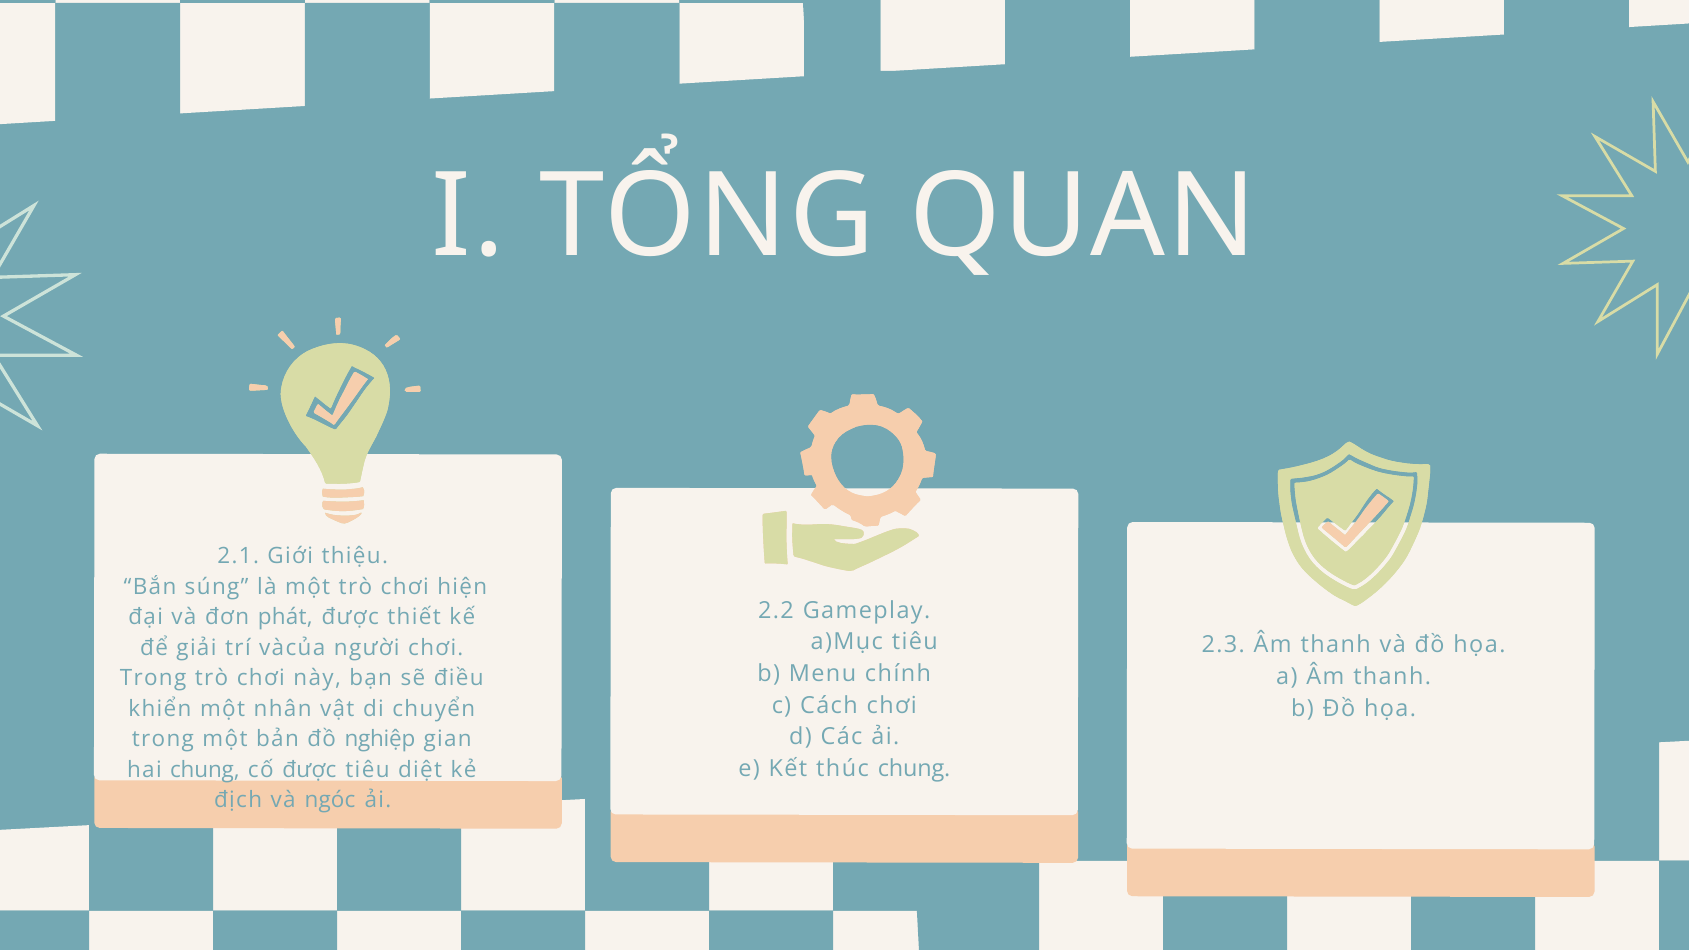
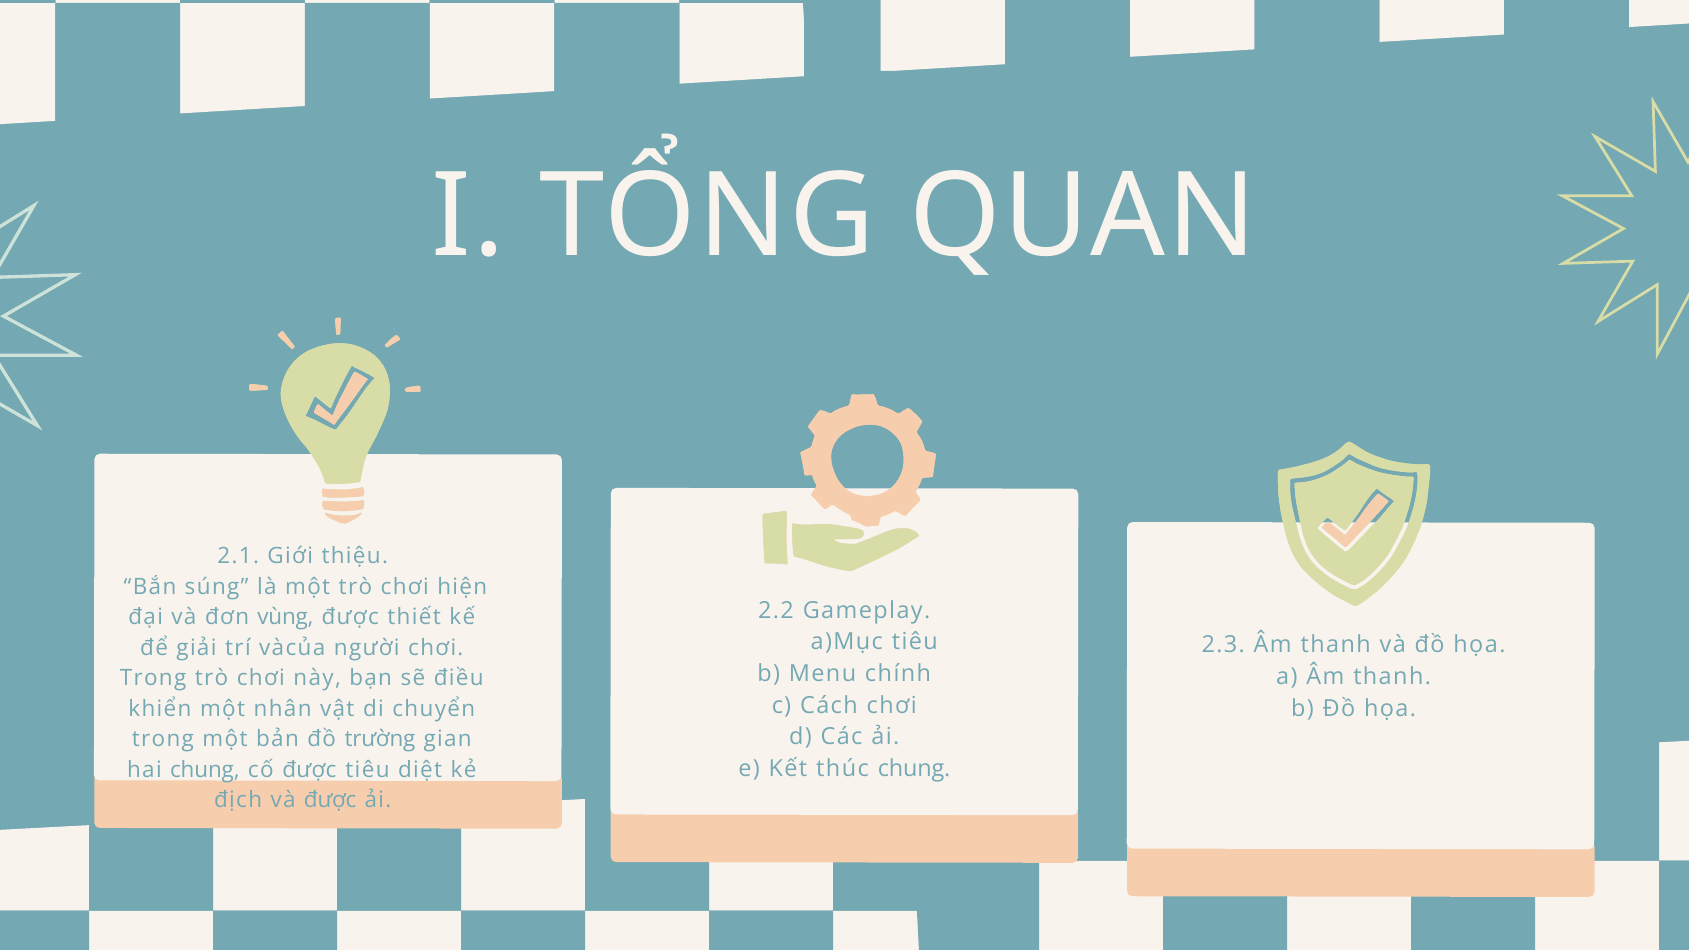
phát: phát -> vùng (285, 618)
nghiệp: nghiệp -> trường (380, 739)
và ngóc: ngóc -> được (330, 800)
